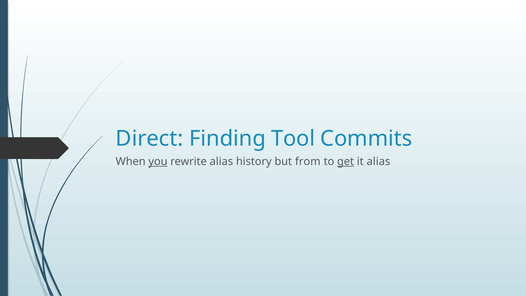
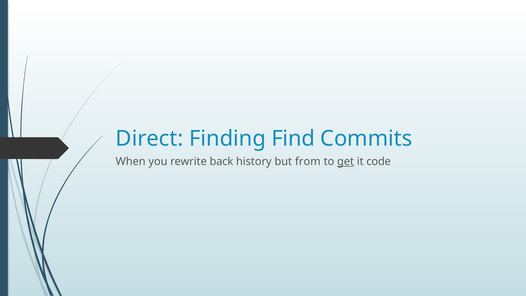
Tool: Tool -> Find (293, 139)
you underline: present -> none (158, 162)
rewrite alias: alias -> back (221, 162)
it alias: alias -> code (379, 162)
